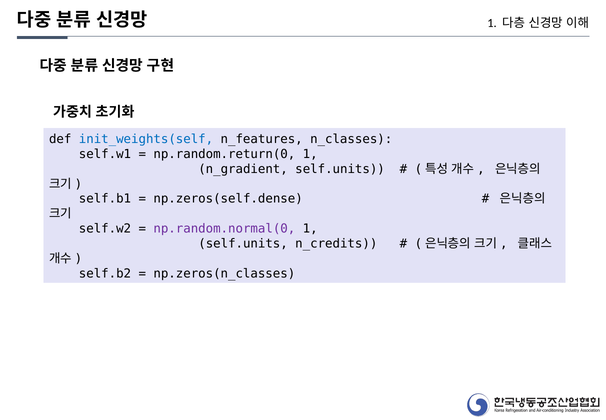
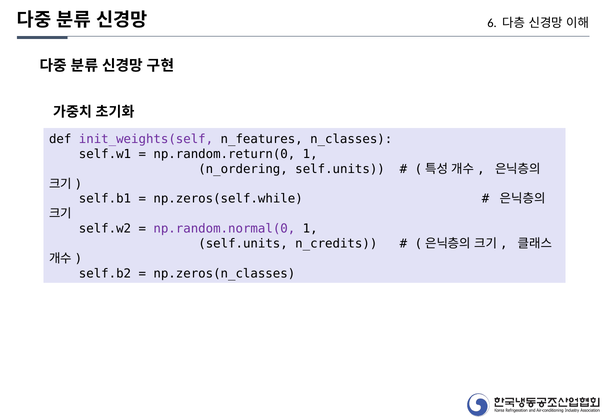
1: 1 -> 6 (492, 23)
init_weights(self colour: blue -> purple (146, 139)
n_gradient: n_gradient -> n_ordering (243, 169)
np.zeros(self.dense: np.zeros(self.dense -> np.zeros(self.while (228, 199)
